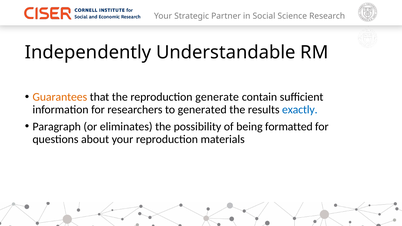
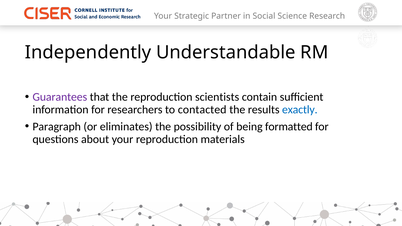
Guarantees colour: orange -> purple (60, 97)
generate: generate -> scientists (217, 97)
generated: generated -> contacted (202, 110)
